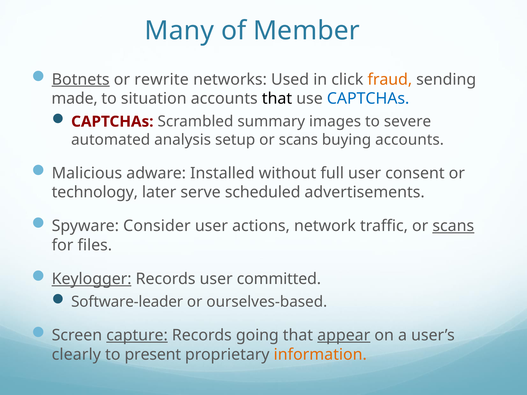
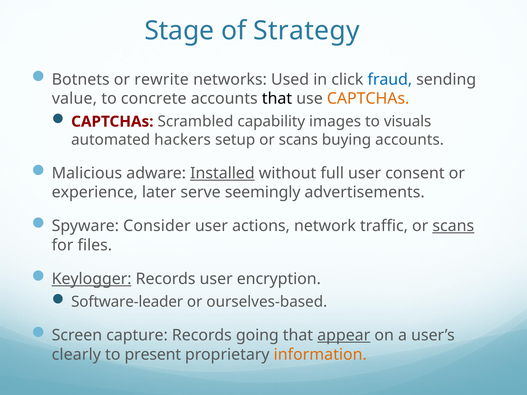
Many: Many -> Stage (179, 31)
Member: Member -> Strategy (306, 31)
Botnets underline: present -> none (81, 79)
fraud colour: orange -> blue (390, 79)
made: made -> value (74, 99)
situation: situation -> concrete (154, 99)
CAPTCHAs colour: blue -> orange (368, 99)
summary: summary -> capability (271, 122)
severe: severe -> visuals (408, 122)
analysis: analysis -> hackers (183, 140)
Installed underline: none -> present (222, 173)
technology: technology -> experience (95, 192)
scheduled: scheduled -> seemingly (263, 192)
committed: committed -> encryption (279, 279)
capture underline: present -> none (137, 335)
